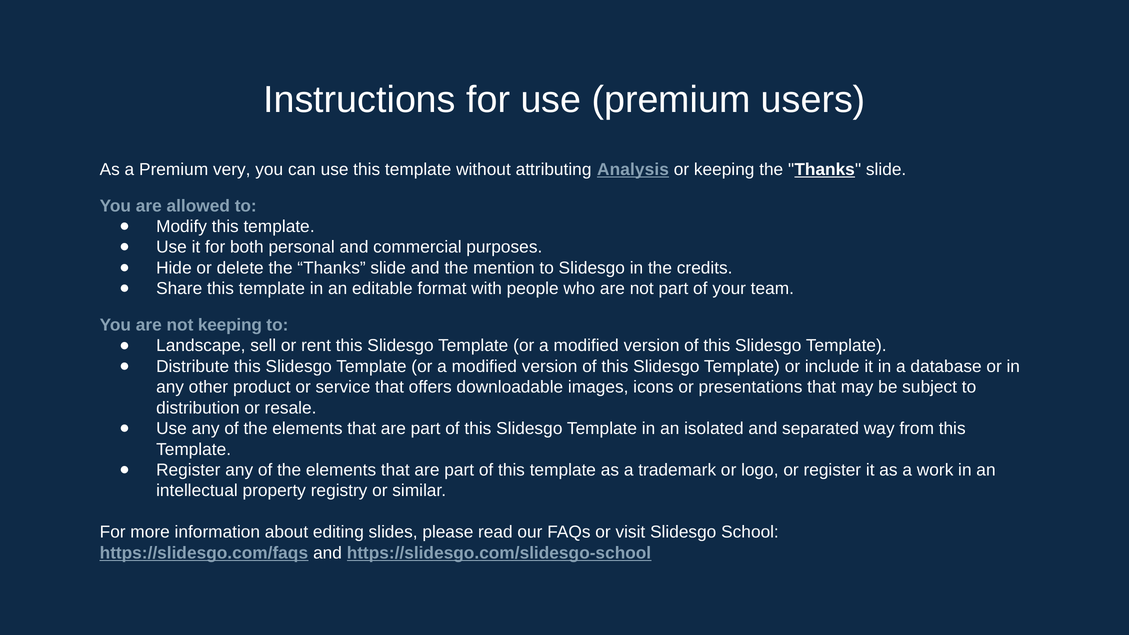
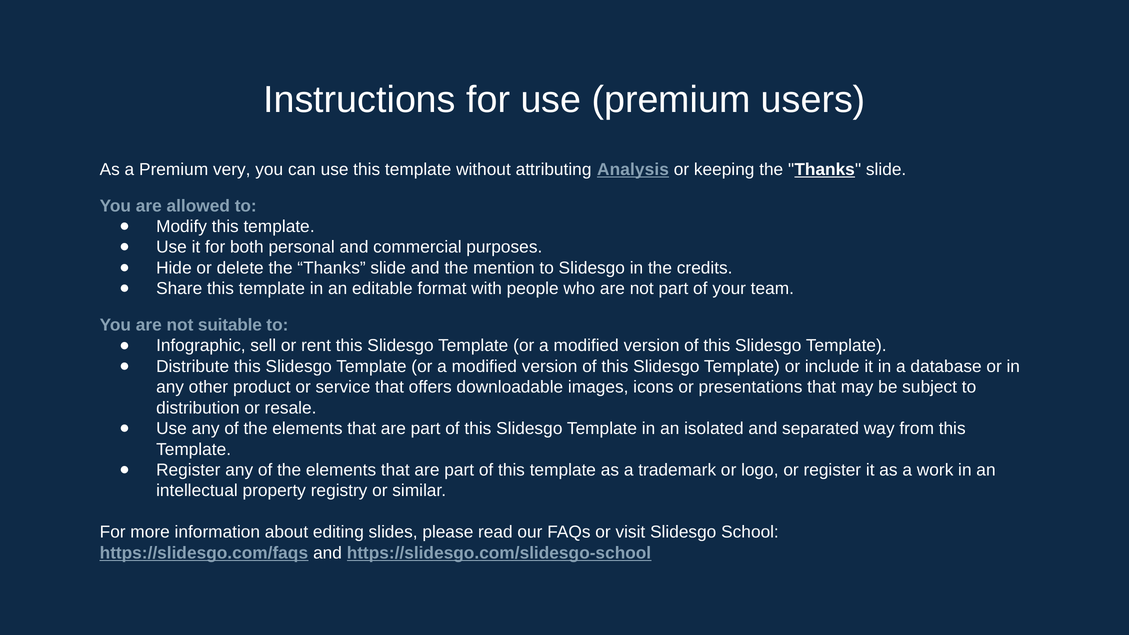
not keeping: keeping -> suitable (230, 325)
Landscape: Landscape -> Infographic (201, 346)
